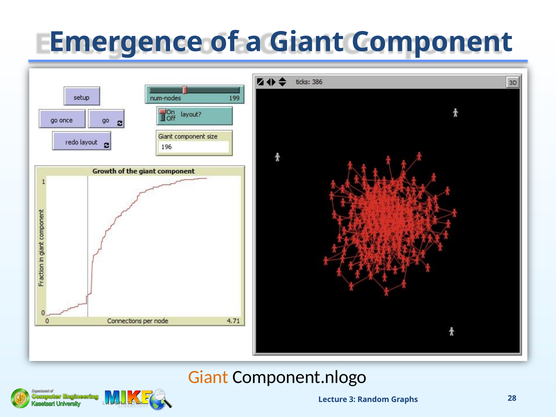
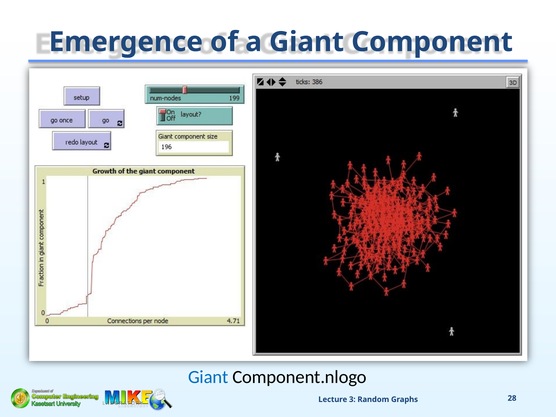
Giant colour: orange -> blue (208, 377)
